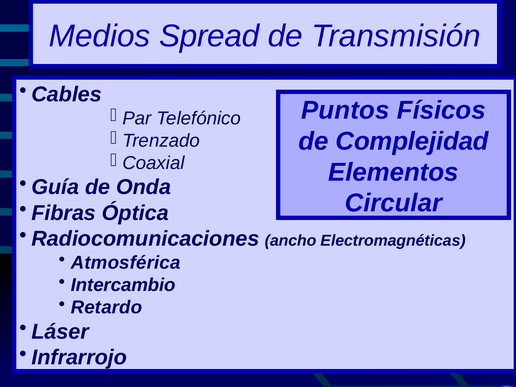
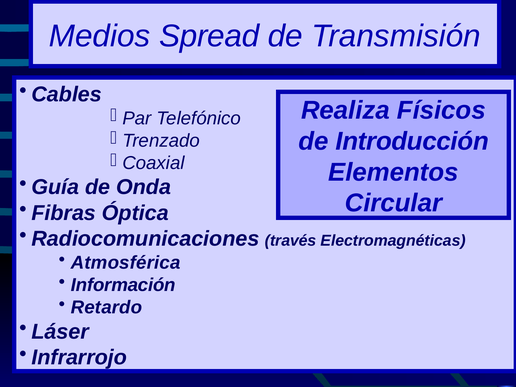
Puntos: Puntos -> Realiza (345, 110)
Complejidad: Complejidad -> Introducción (412, 141)
ancho: ancho -> través (291, 241)
Intercambio: Intercambio -> Información (123, 285)
